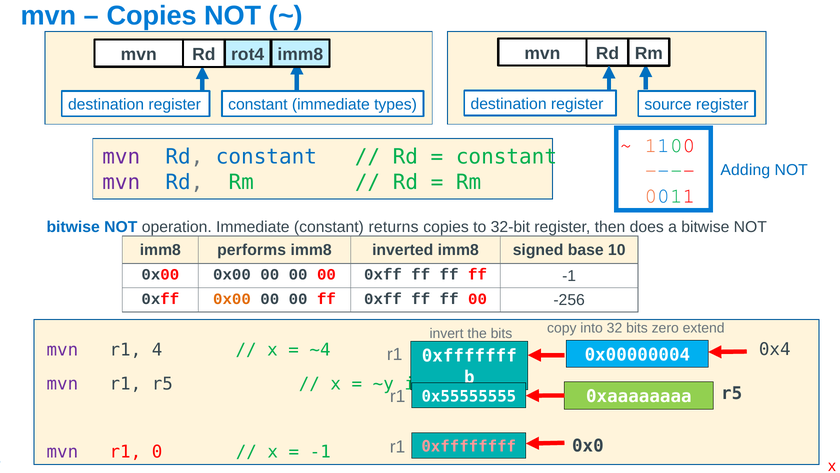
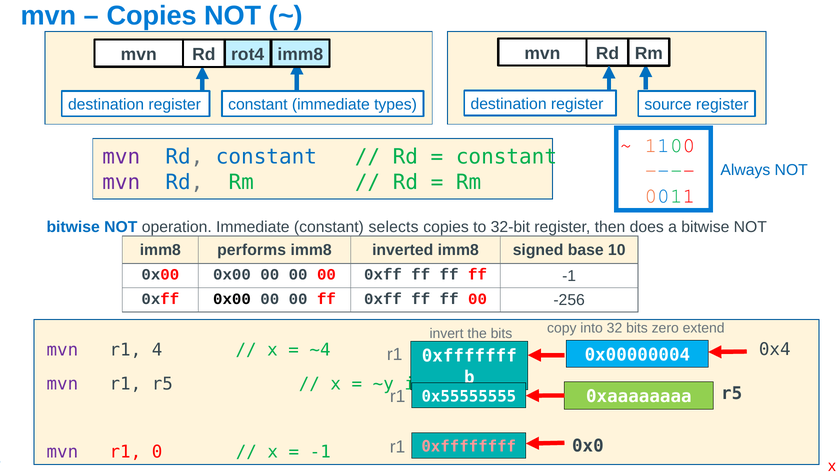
Adding: Adding -> Always (745, 170)
returns: returns -> selects (394, 227)
0x00 colour: orange -> black (232, 298)
